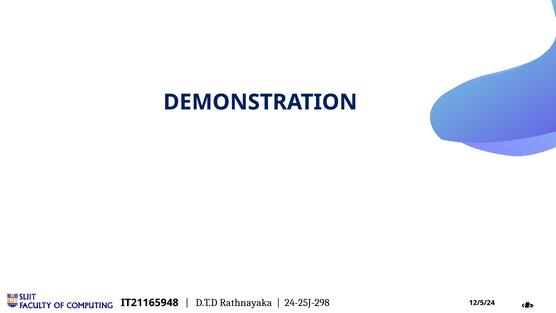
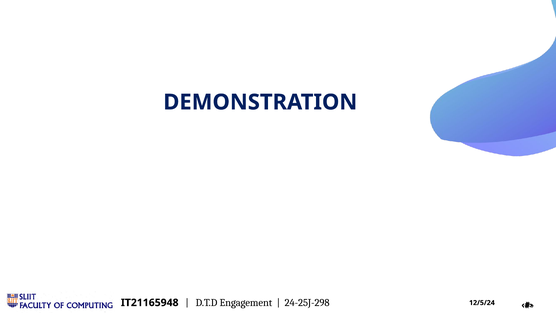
Rathnayaka: Rathnayaka -> Engagement (246, 302)
